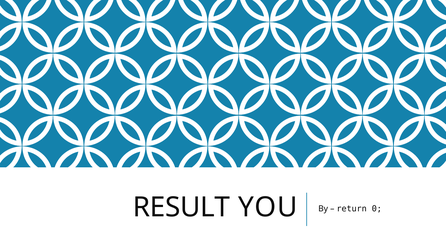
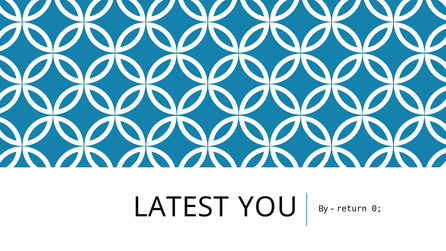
RESULT: RESULT -> LATEST (181, 207)
